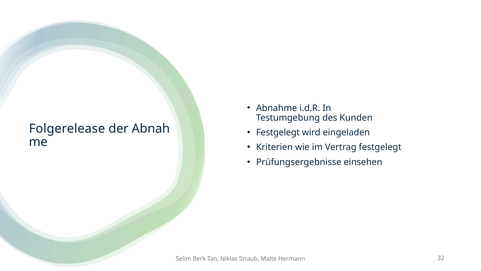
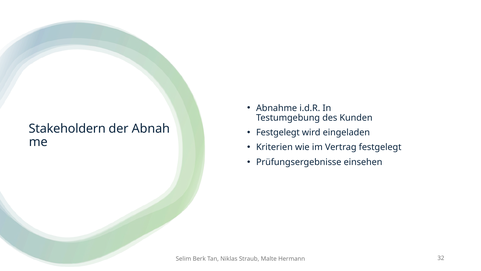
Folgerelease: Folgerelease -> Stakeholdern (67, 128)
